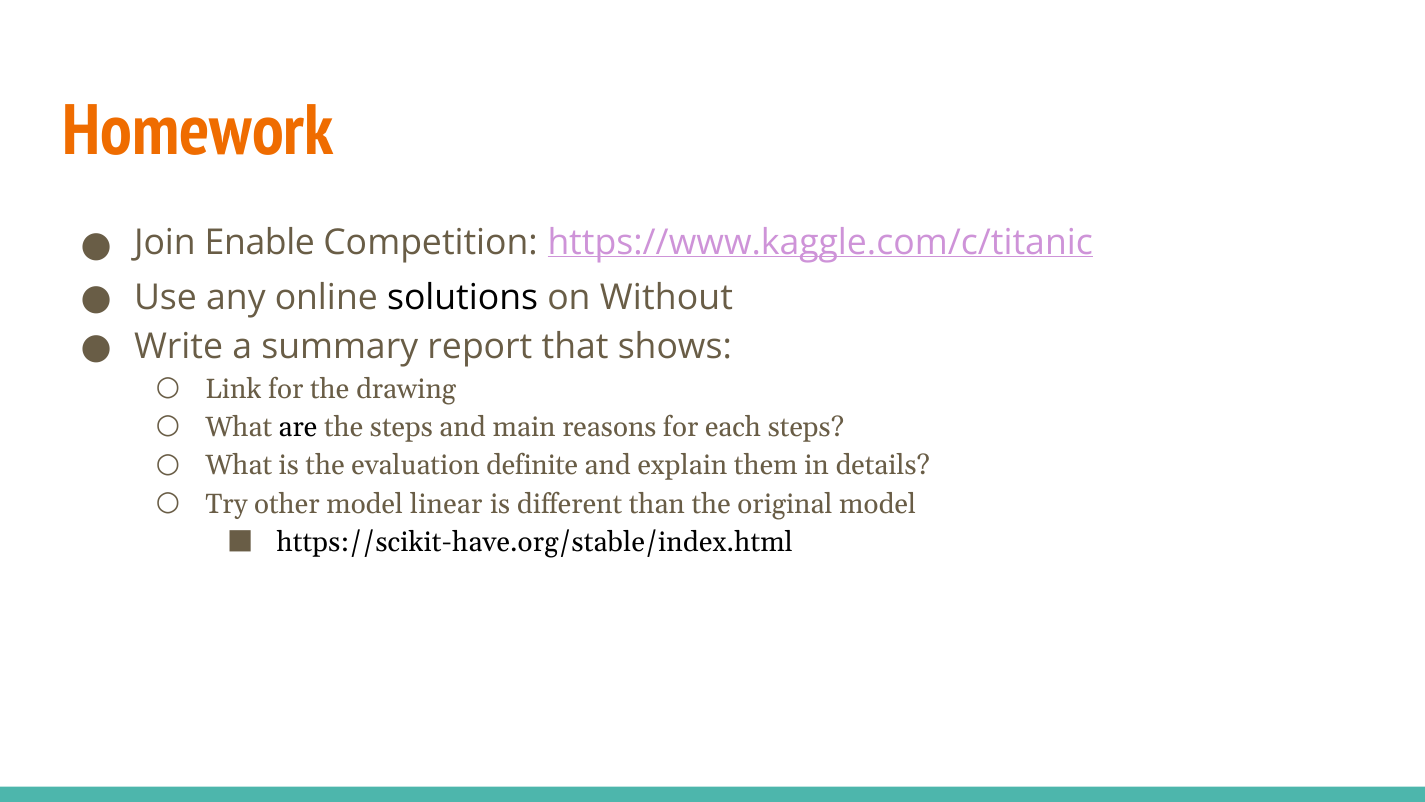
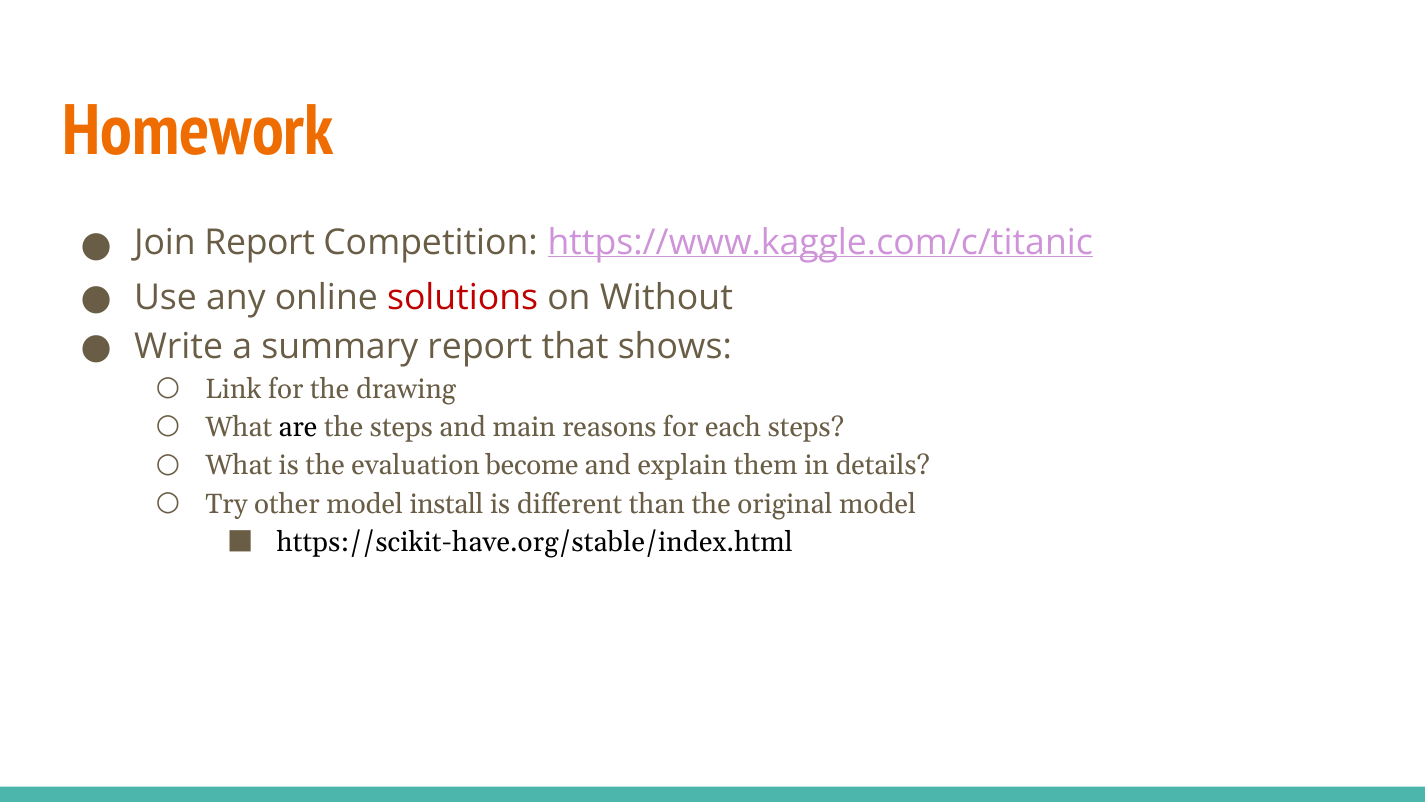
Join Enable: Enable -> Report (260, 243)
solutions colour: black -> red (463, 298)
definite: definite -> become (532, 466)
linear: linear -> install (447, 504)
